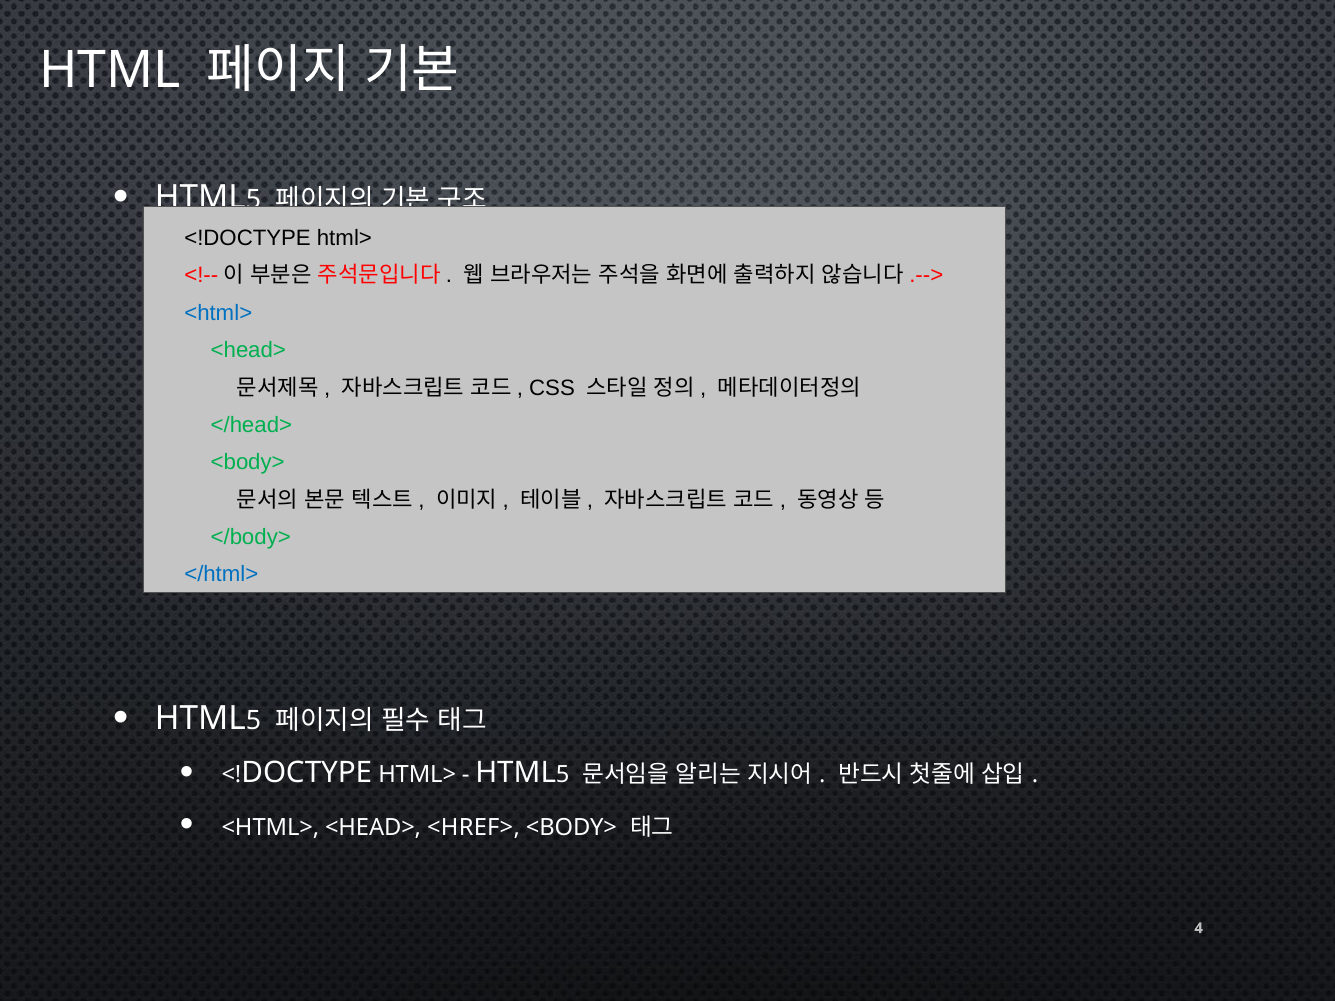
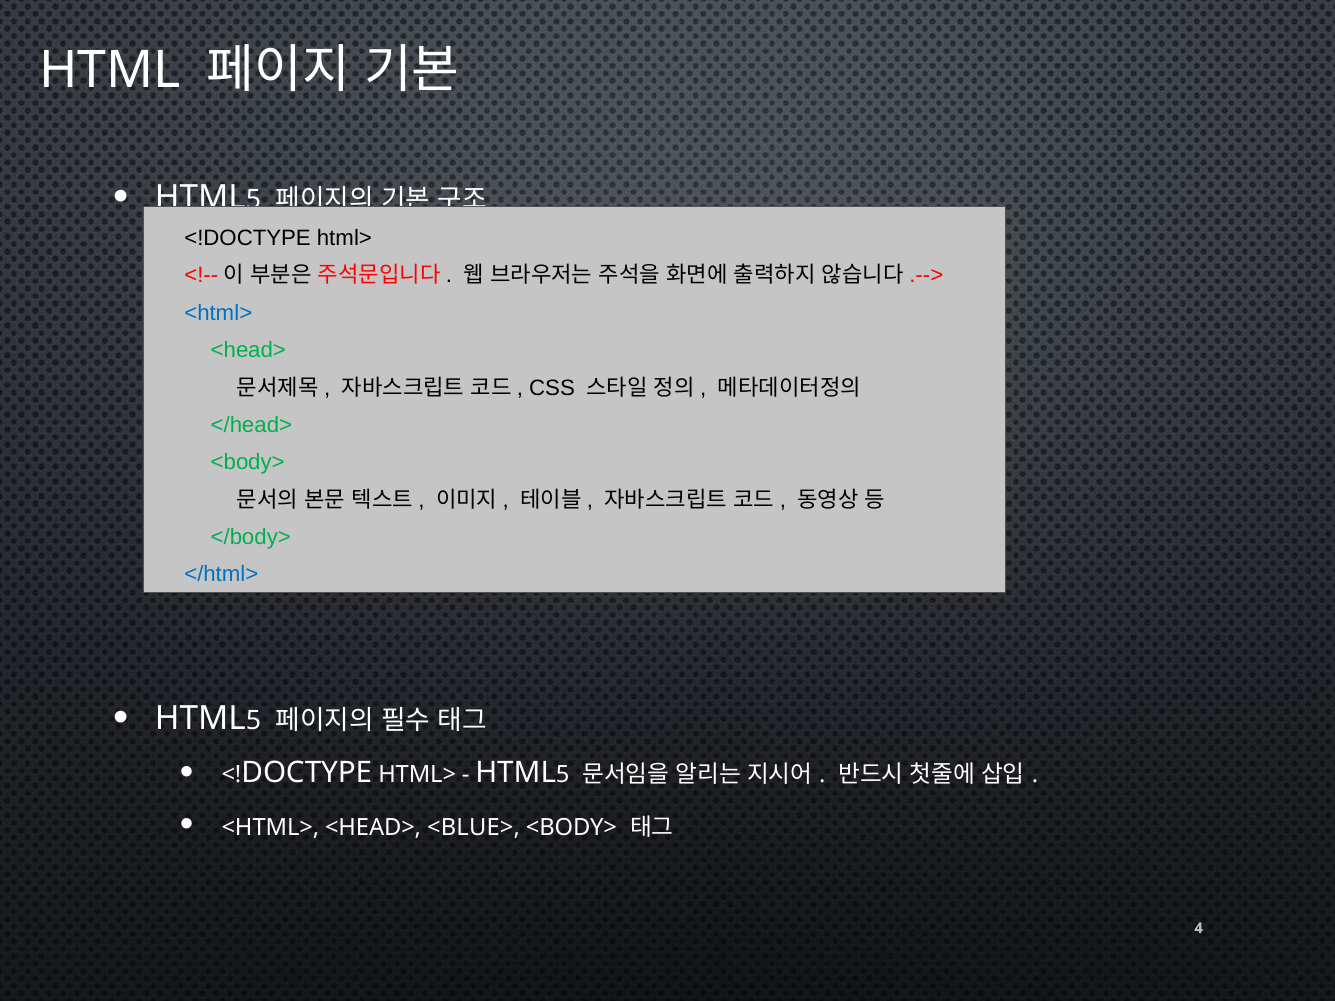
<HREF>: <HREF> -> <BLUE> (474, 828)
